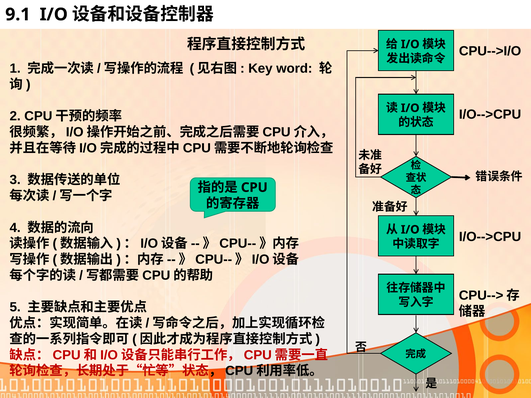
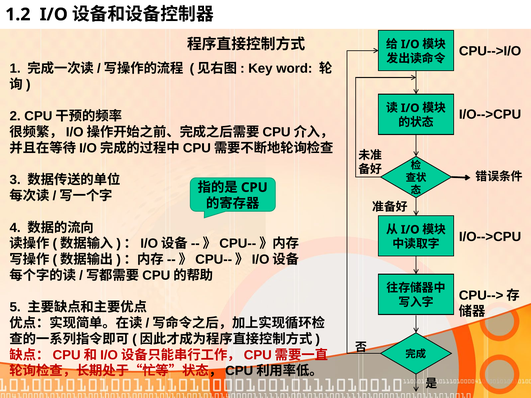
9.1: 9.1 -> 1.2 (18, 14)
